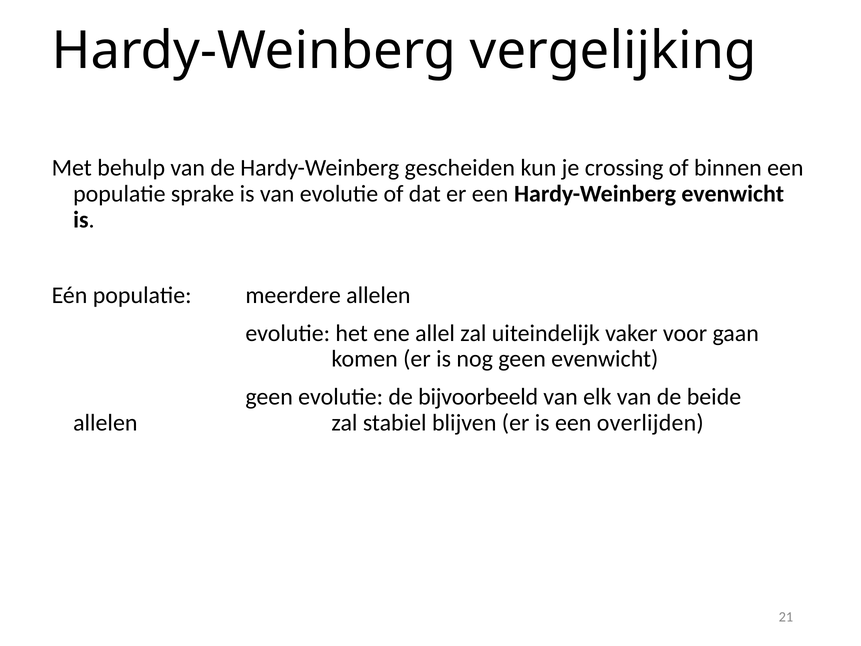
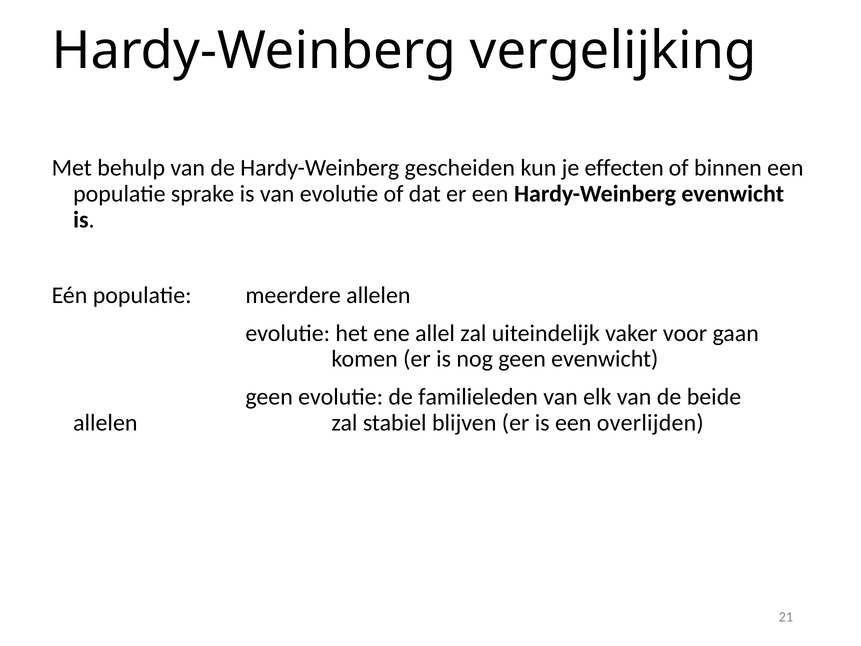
crossing: crossing -> effecten (624, 168)
bijvoorbeeld: bijvoorbeeld -> familieleden (478, 397)
